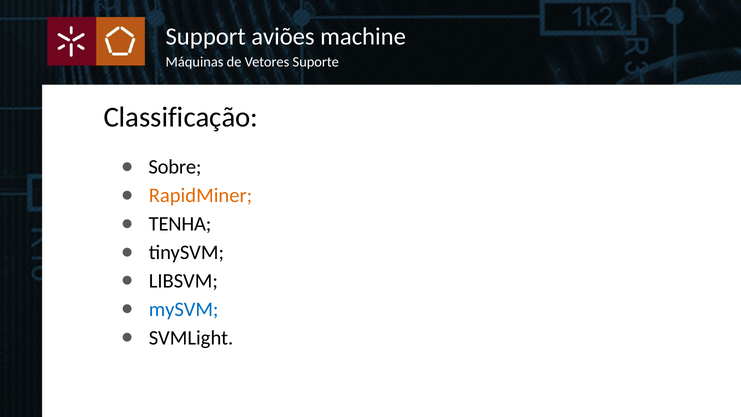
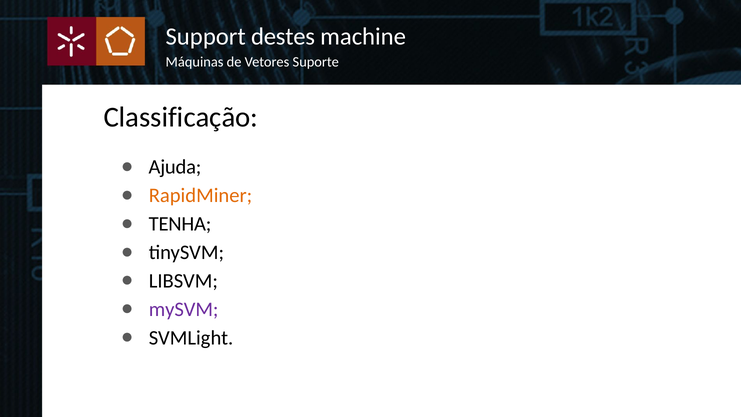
aviões: aviões -> destes (283, 36)
Sobre: Sobre -> Ajuda (175, 167)
mySVM colour: blue -> purple (184, 309)
